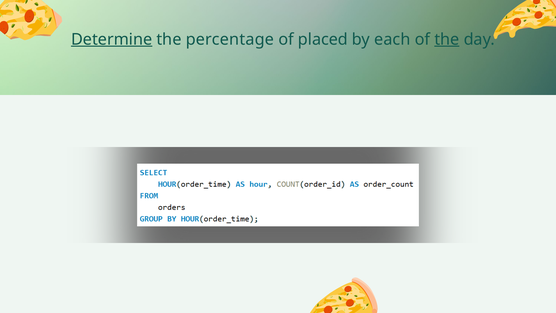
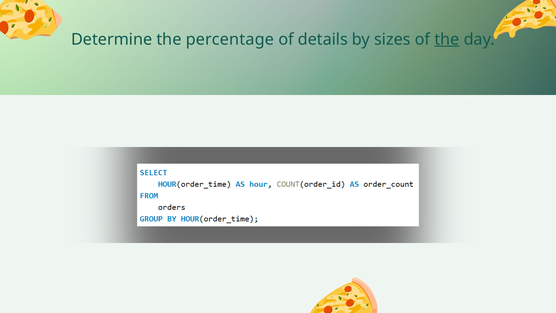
Determine underline: present -> none (112, 39)
placed: placed -> details (323, 39)
each: each -> sizes (392, 39)
